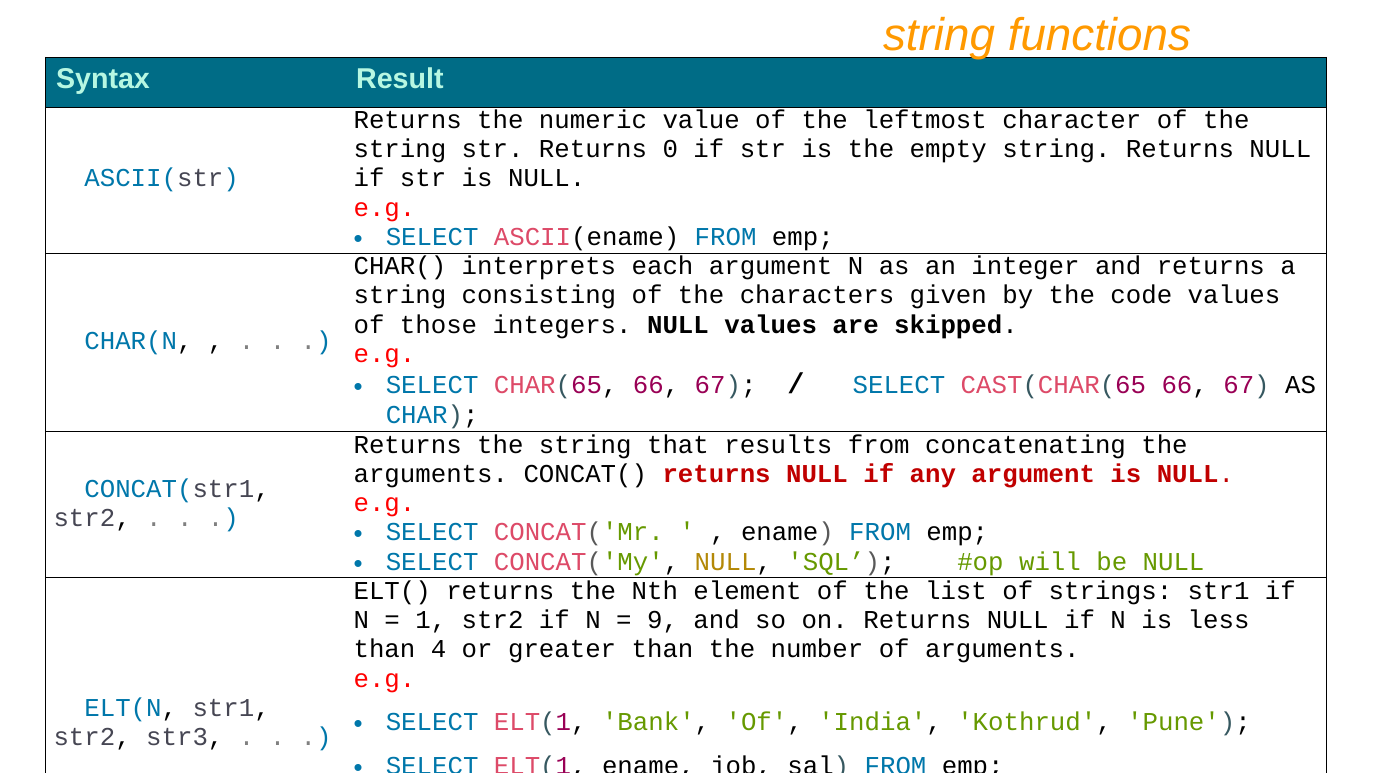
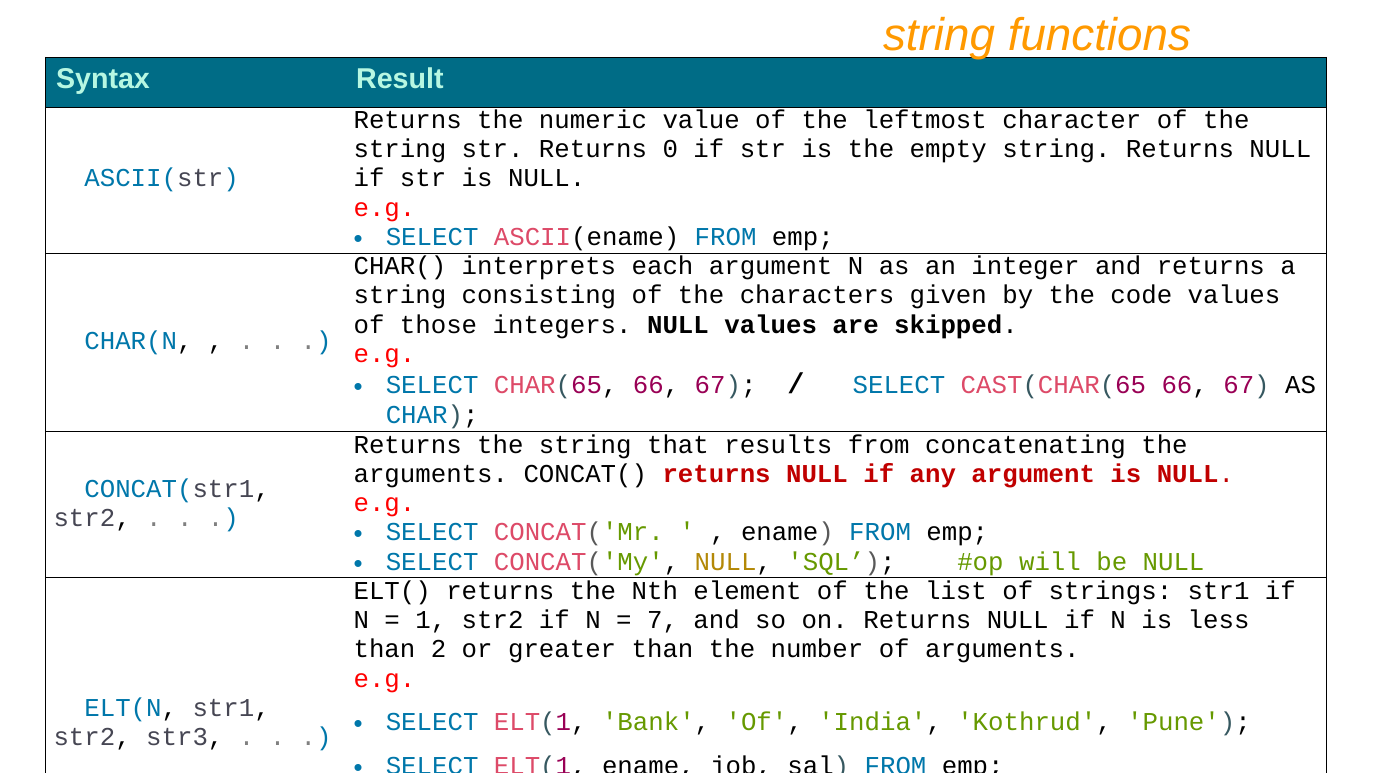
9: 9 -> 7 (663, 620)
4: 4 -> 2 (439, 649)
